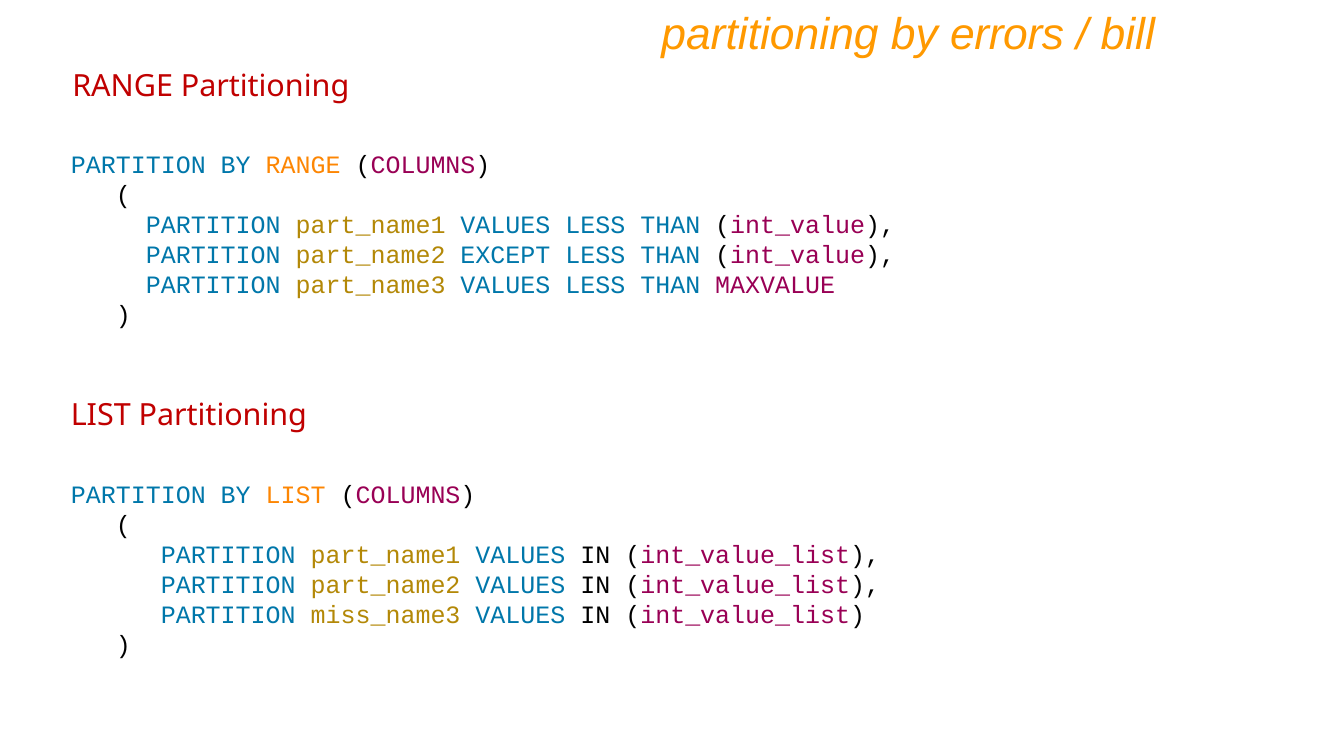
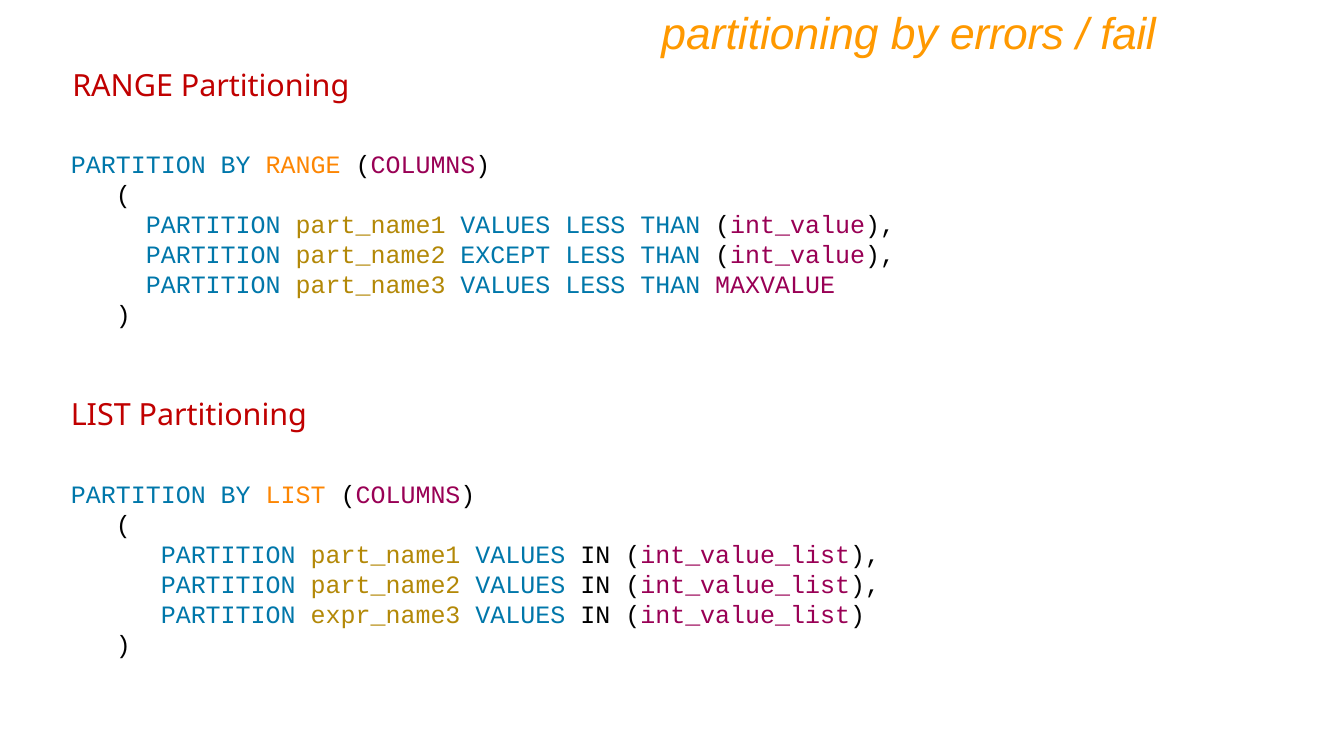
bill: bill -> fail (1128, 35)
miss_name3: miss_name3 -> expr_name3 (386, 615)
